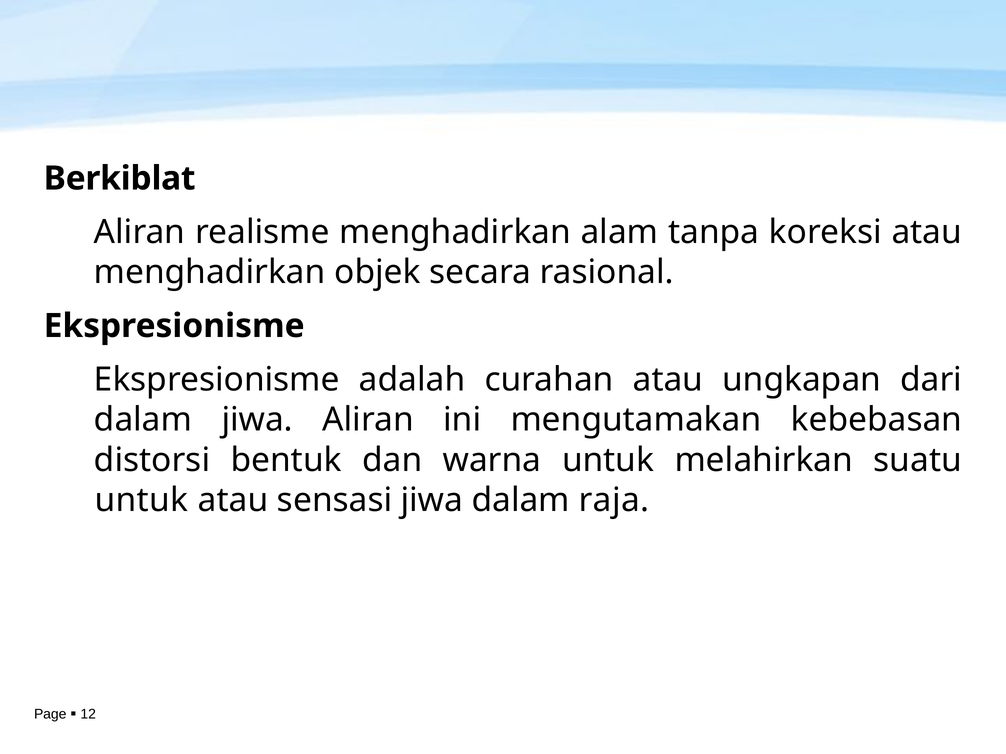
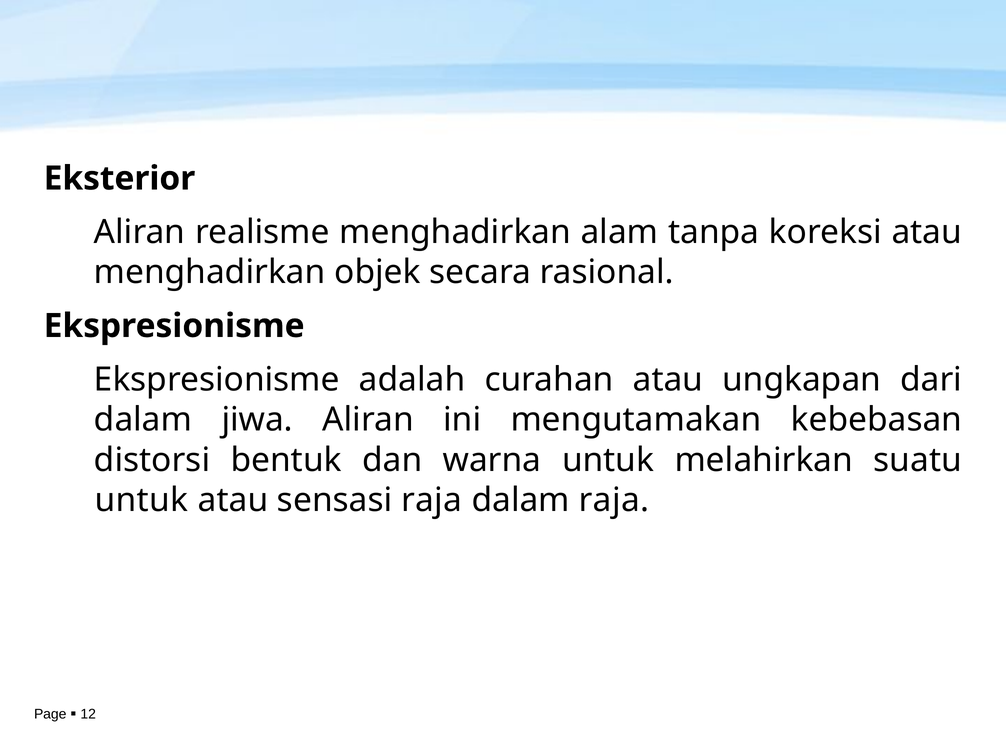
Berkiblat: Berkiblat -> Eksterior (119, 179)
sensasi jiwa: jiwa -> raja (432, 501)
